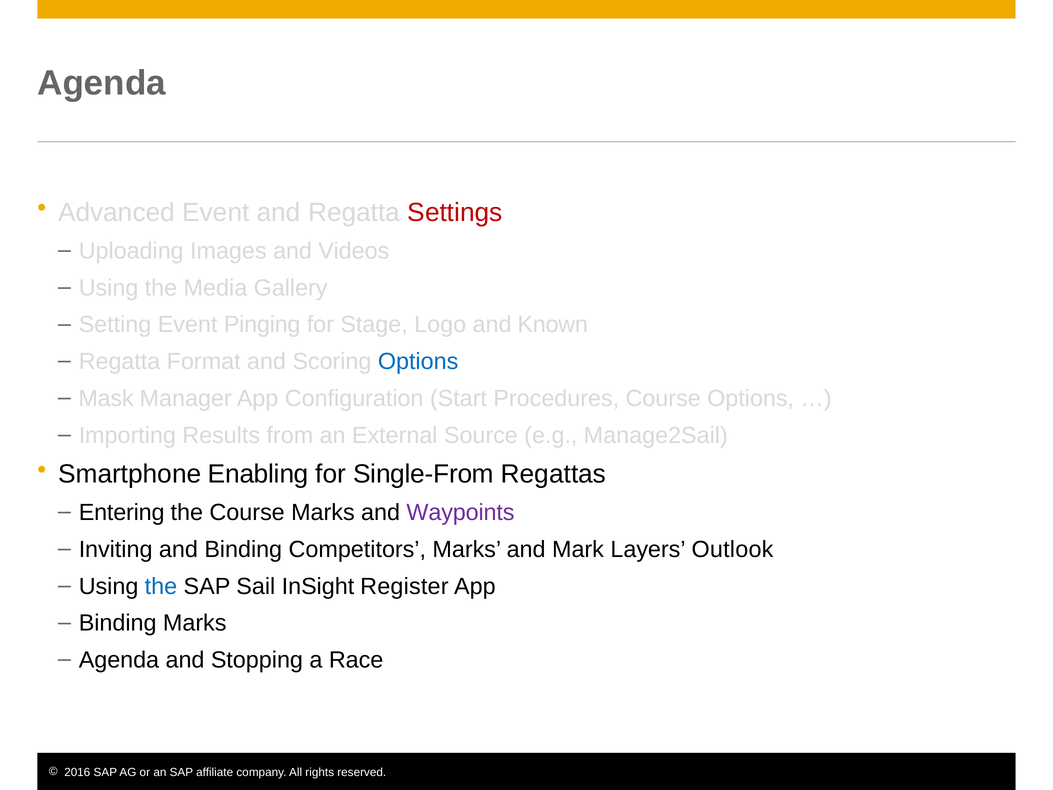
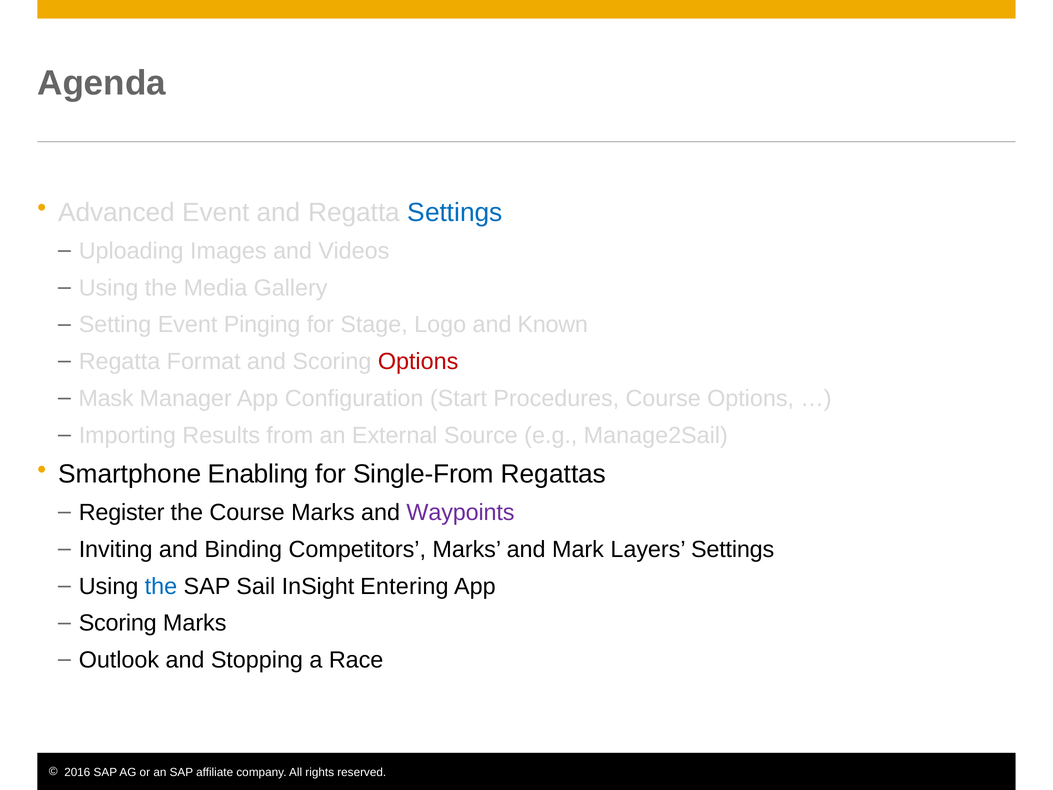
Settings colour: red -> blue (455, 212)
Options colour: blue -> red (418, 361)
Entering: Entering -> Register (122, 512)
Layers Outlook: Outlook -> Settings (733, 549)
Register: Register -> Entering (404, 586)
Binding: Binding -> Scoring (118, 623)
Agenda: Agenda -> Outlook (119, 660)
